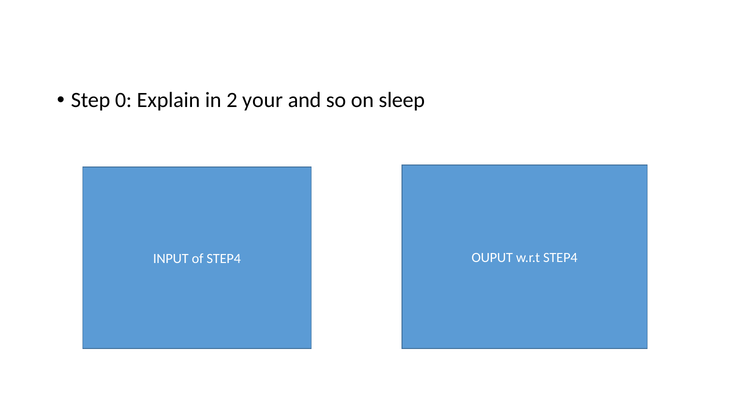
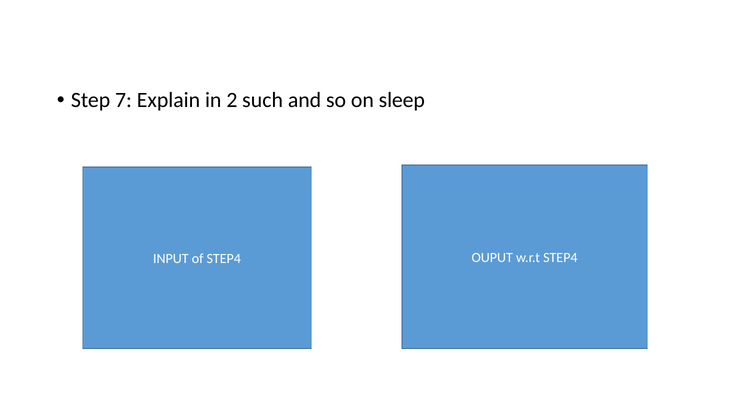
0: 0 -> 7 (124, 100)
your: your -> such (263, 100)
